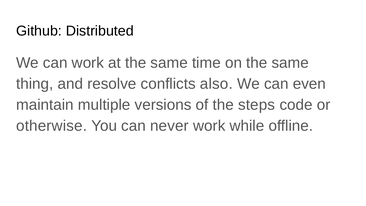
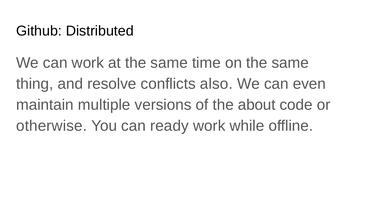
steps: steps -> about (257, 105)
never: never -> ready (169, 126)
